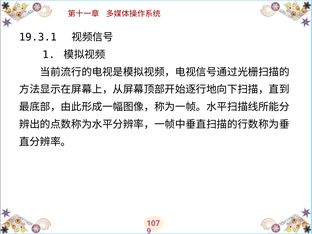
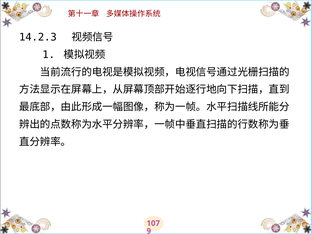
19.3.1: 19.3.1 -> 14.2.3 (38, 37)
